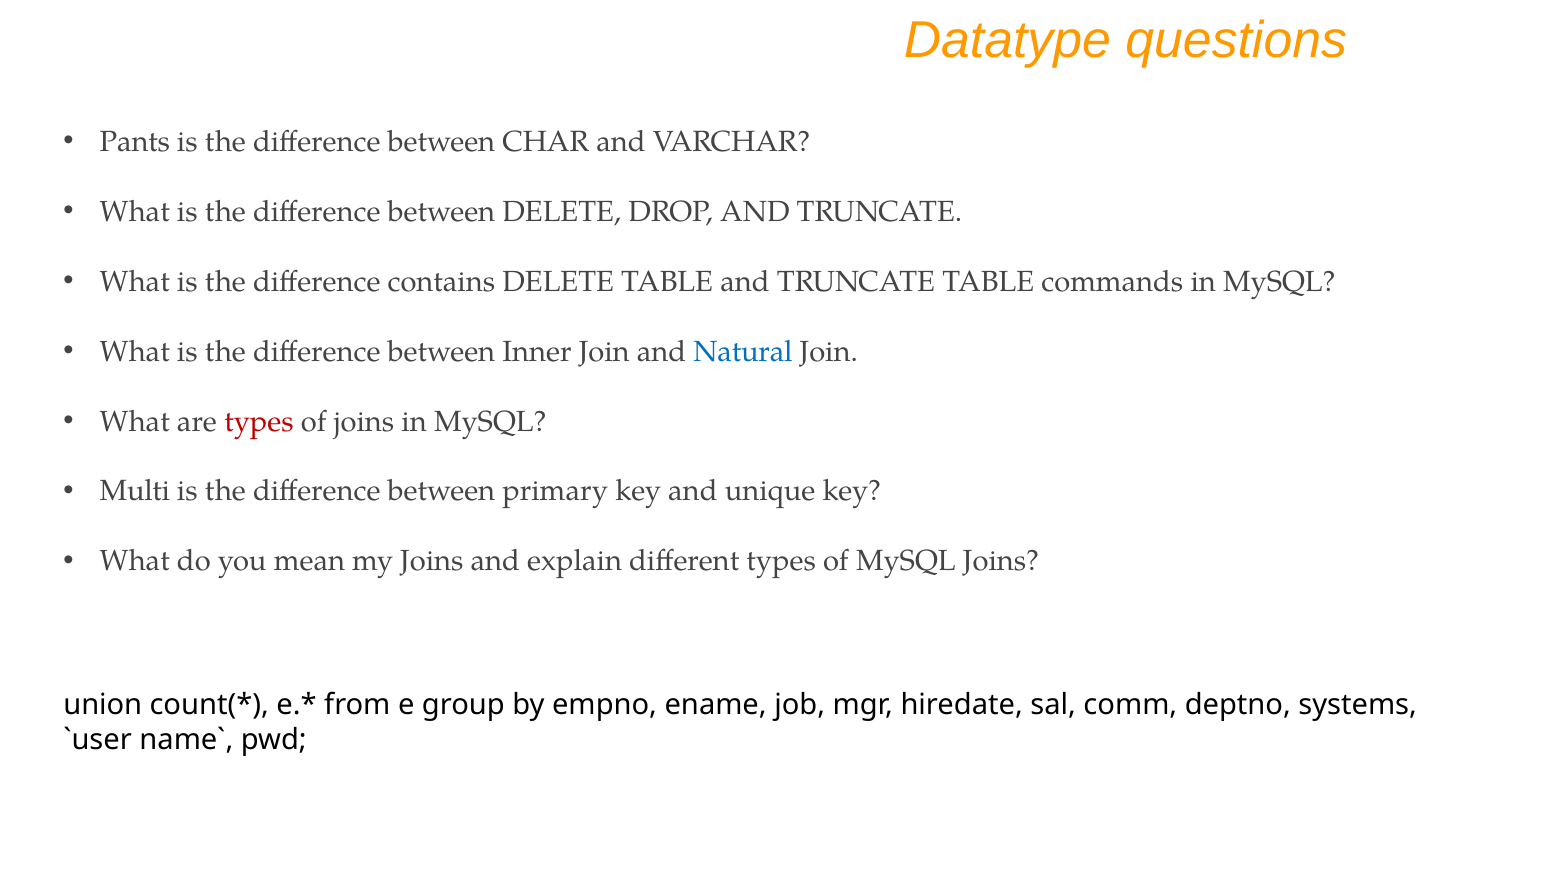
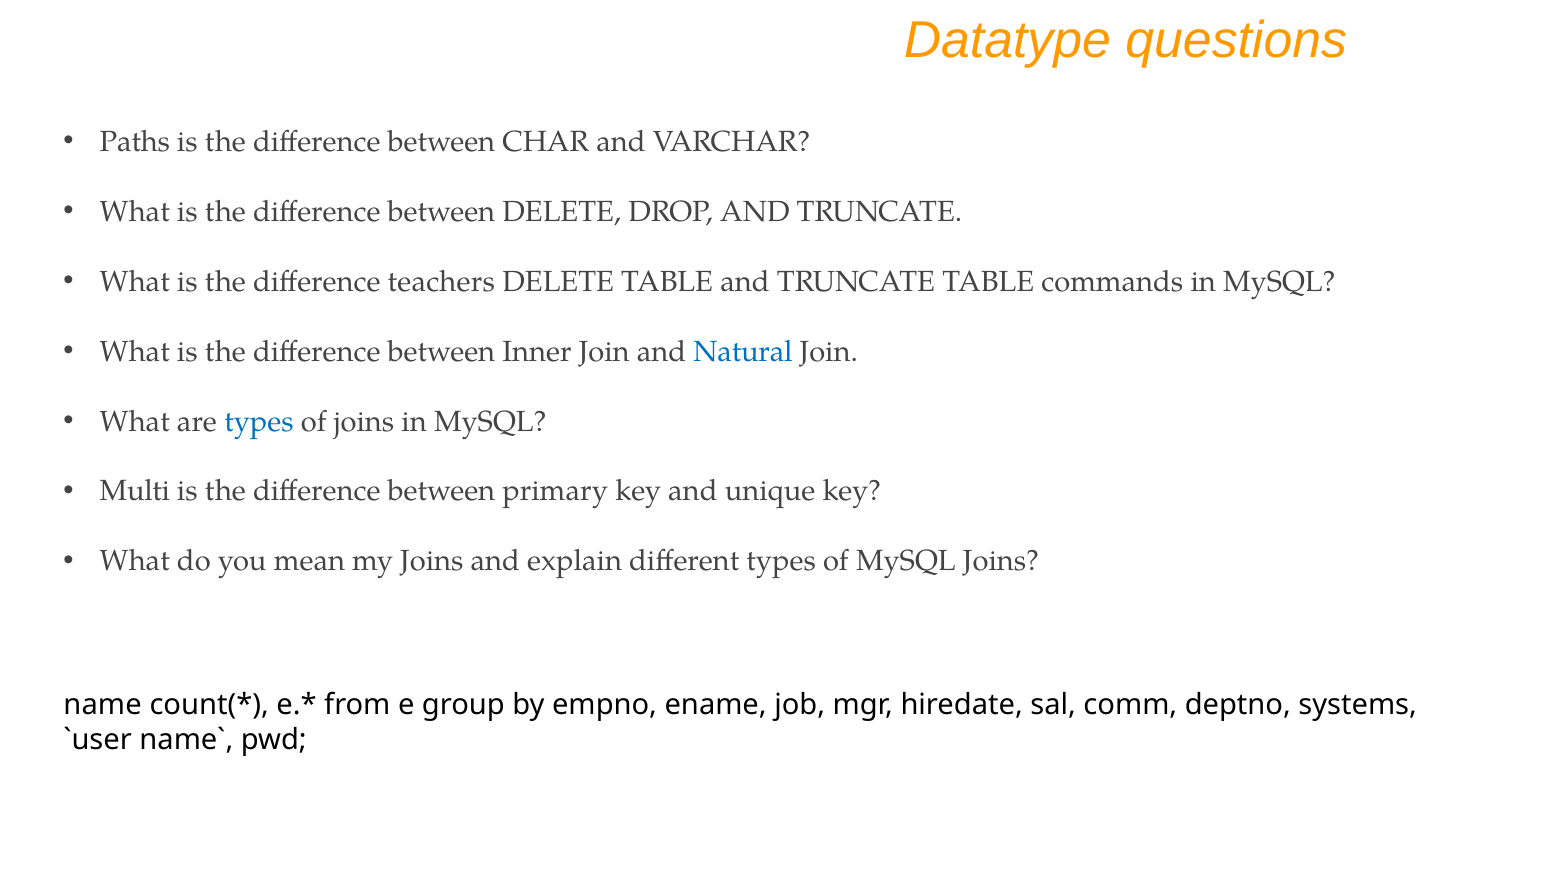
Pants: Pants -> Paths (135, 142)
contains: contains -> teachers (441, 281)
types colour: red -> blue (259, 421)
union: union -> name (103, 705)
